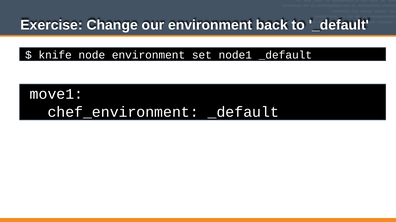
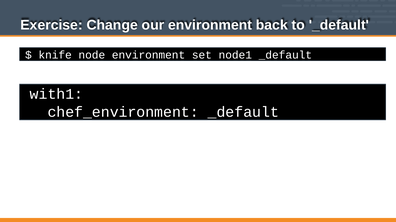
move1: move1 -> with1 (56, 94)
